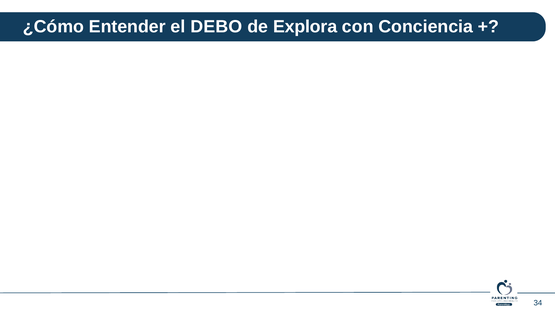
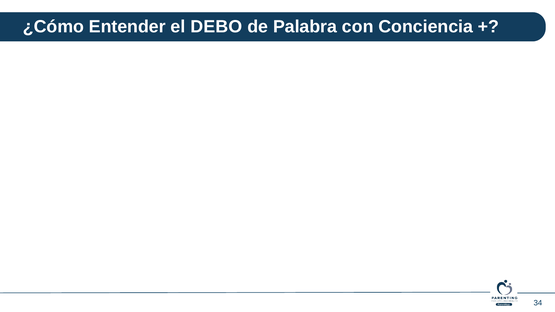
Explora: Explora -> Palabra (305, 27)
